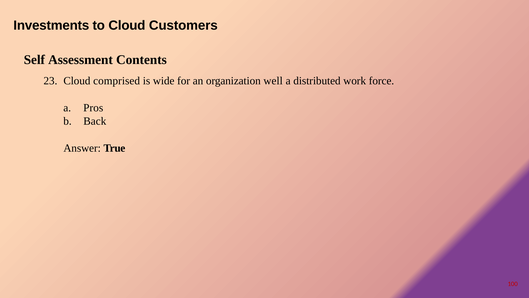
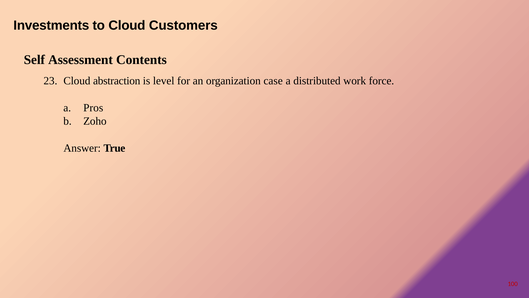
comprised: comprised -> abstraction (117, 81)
wide: wide -> level (164, 81)
well: well -> case (273, 81)
Back: Back -> Zoho (95, 121)
